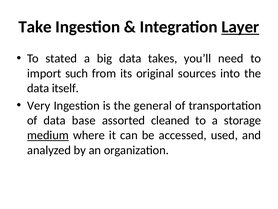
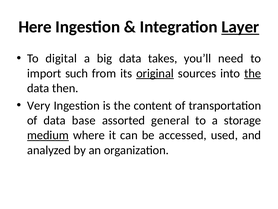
Take: Take -> Here (35, 27)
stated: stated -> digital (61, 58)
original underline: none -> present (155, 73)
the underline: none -> present (253, 73)
itself: itself -> then (65, 88)
general: general -> content (153, 105)
cleaned: cleaned -> general (170, 120)
